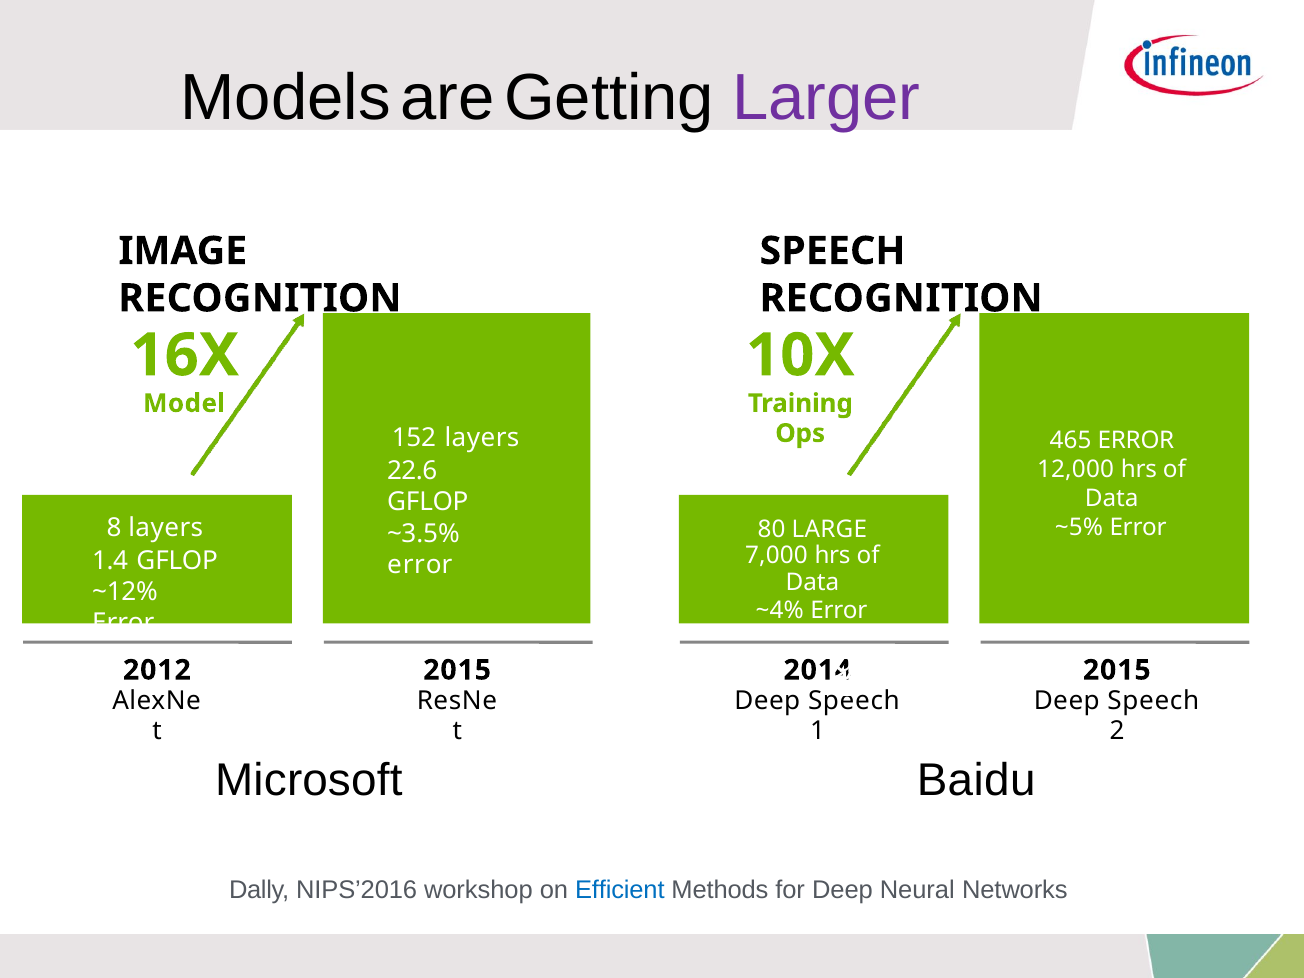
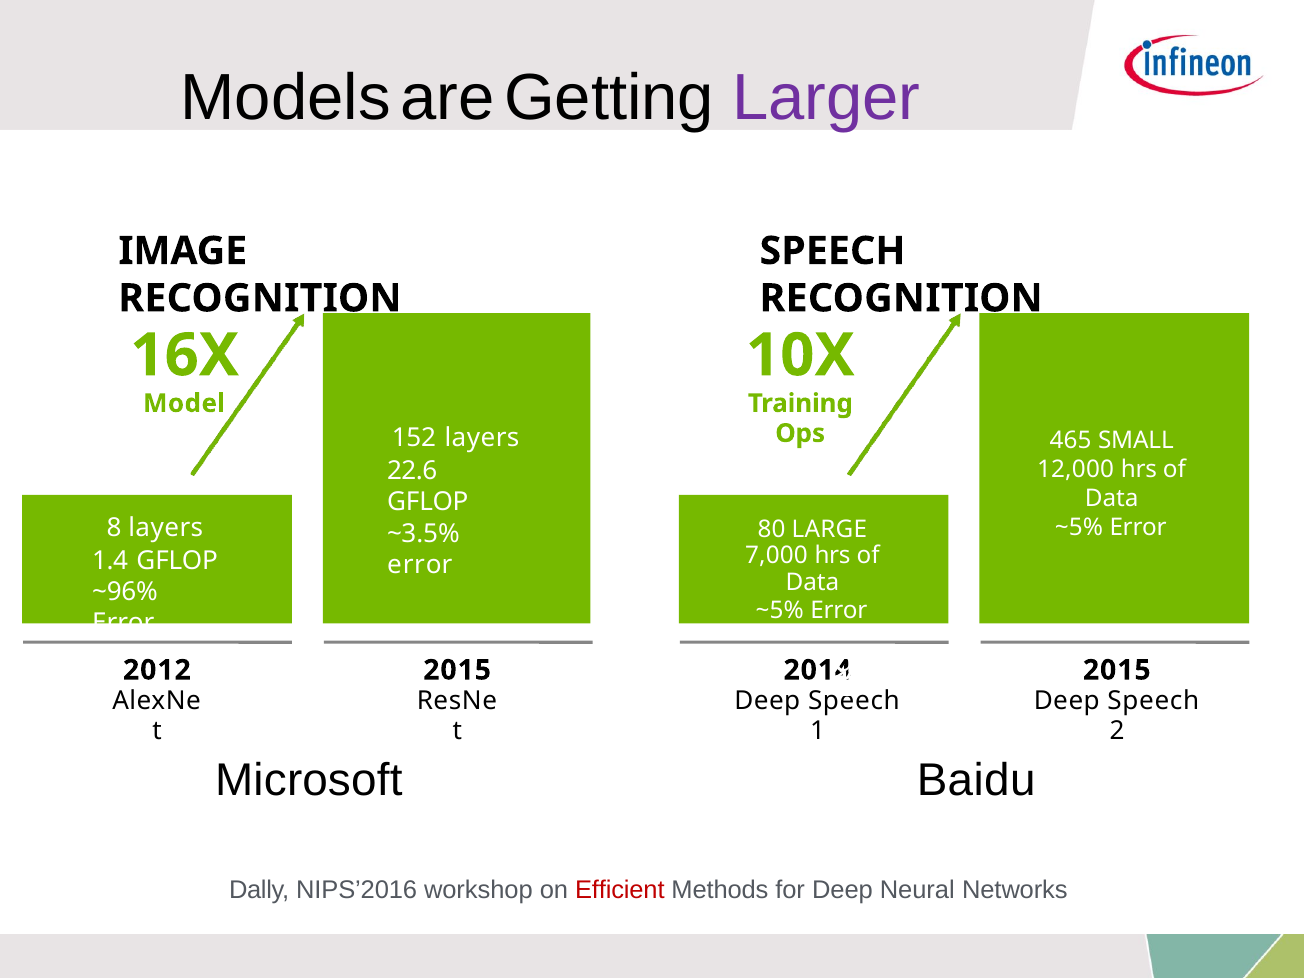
465 ERROR: ERROR -> SMALL (1136, 441)
~12%: ~12% -> ~96% (125, 592)
~4%: ~4% -> ~5% (780, 610)
Efficient colour: blue -> red (620, 890)
